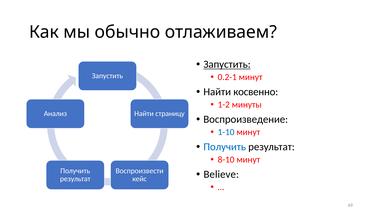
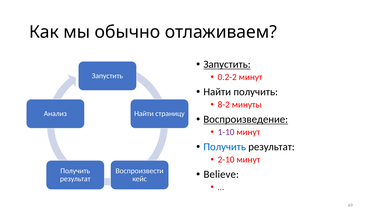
0.2-1: 0.2-1 -> 0.2-2 (227, 77)
Найти косвенно: косвенно -> получить (256, 92)
1-2: 1-2 -> 8-2 (224, 105)
Воспроизведение underline: none -> present (246, 119)
1-10 colour: blue -> purple (226, 132)
8-10: 8-10 -> 2-10 (226, 160)
